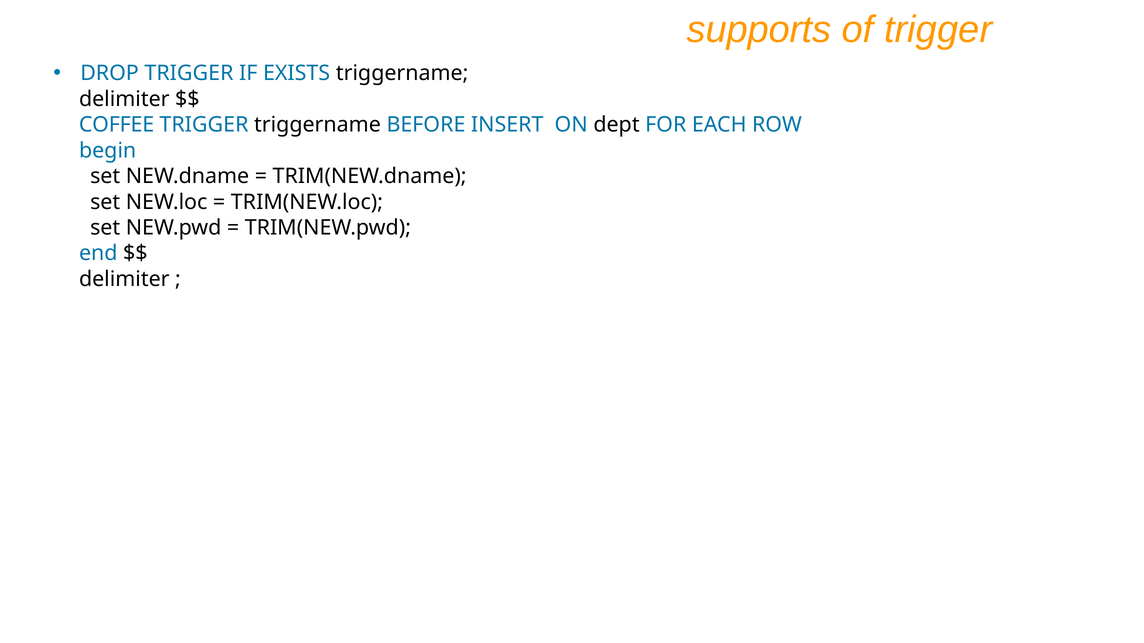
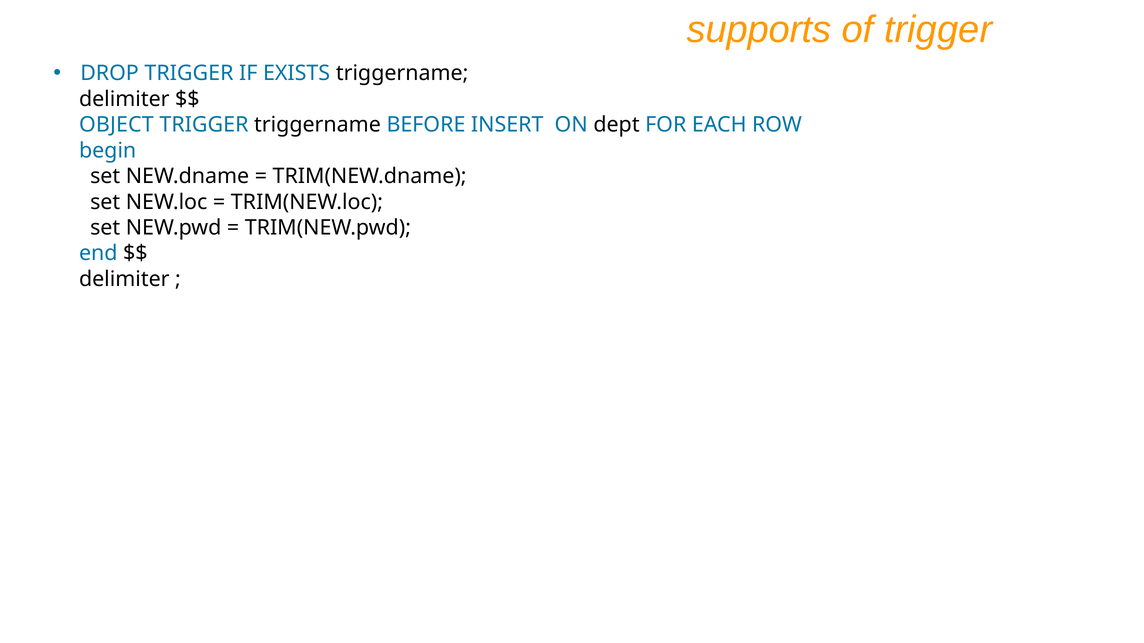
COFFEE: COFFEE -> OBJECT (116, 125)
